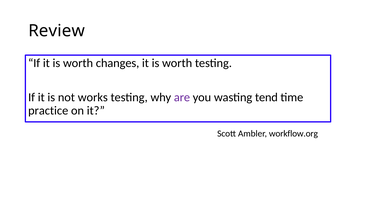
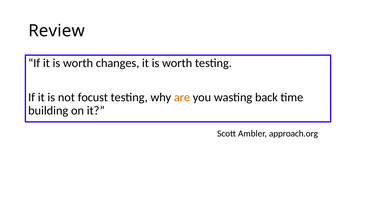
works: works -> focust (93, 97)
are colour: purple -> orange (182, 97)
tend: tend -> back (266, 97)
practice: practice -> building (48, 111)
workflow.org: workflow.org -> approach.org (293, 134)
